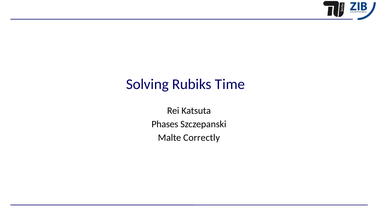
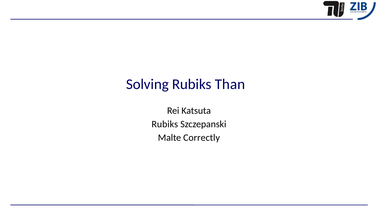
Time: Time -> Than (230, 84)
Phases: Phases -> Rubiks (165, 124)
